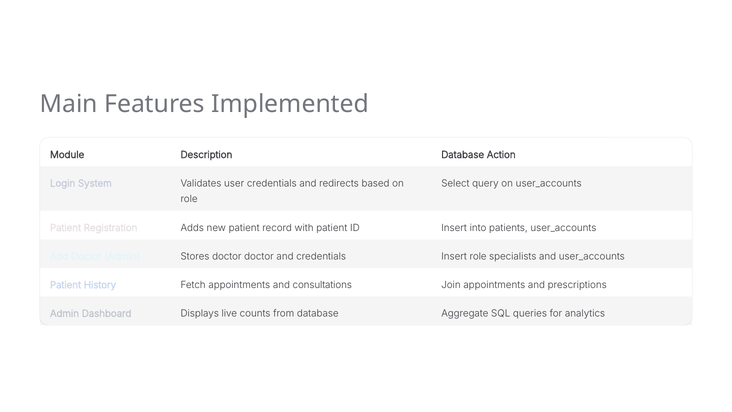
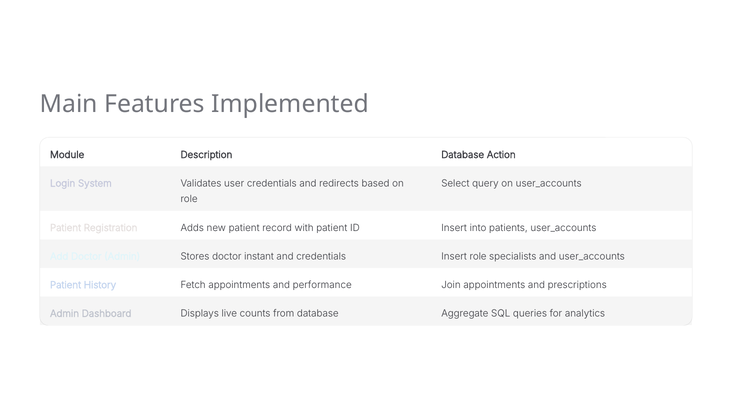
doctor doctor: doctor -> instant (259, 256)
consultations: consultations -> performance (322, 285)
